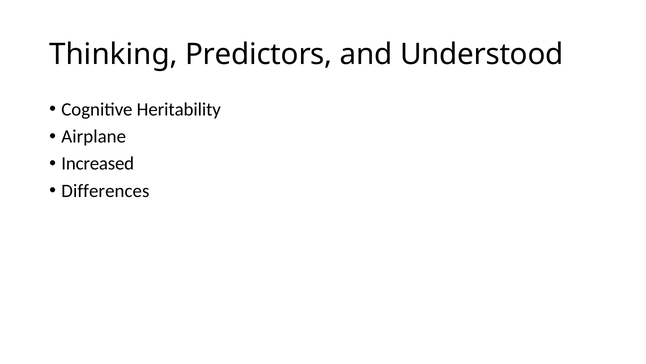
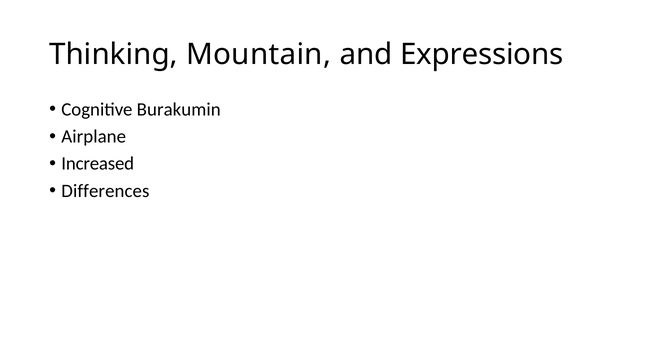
Predictors: Predictors -> Mountain (259, 54)
Understood: Understood -> Expressions (482, 54)
Heritability: Heritability -> Burakumin (179, 109)
